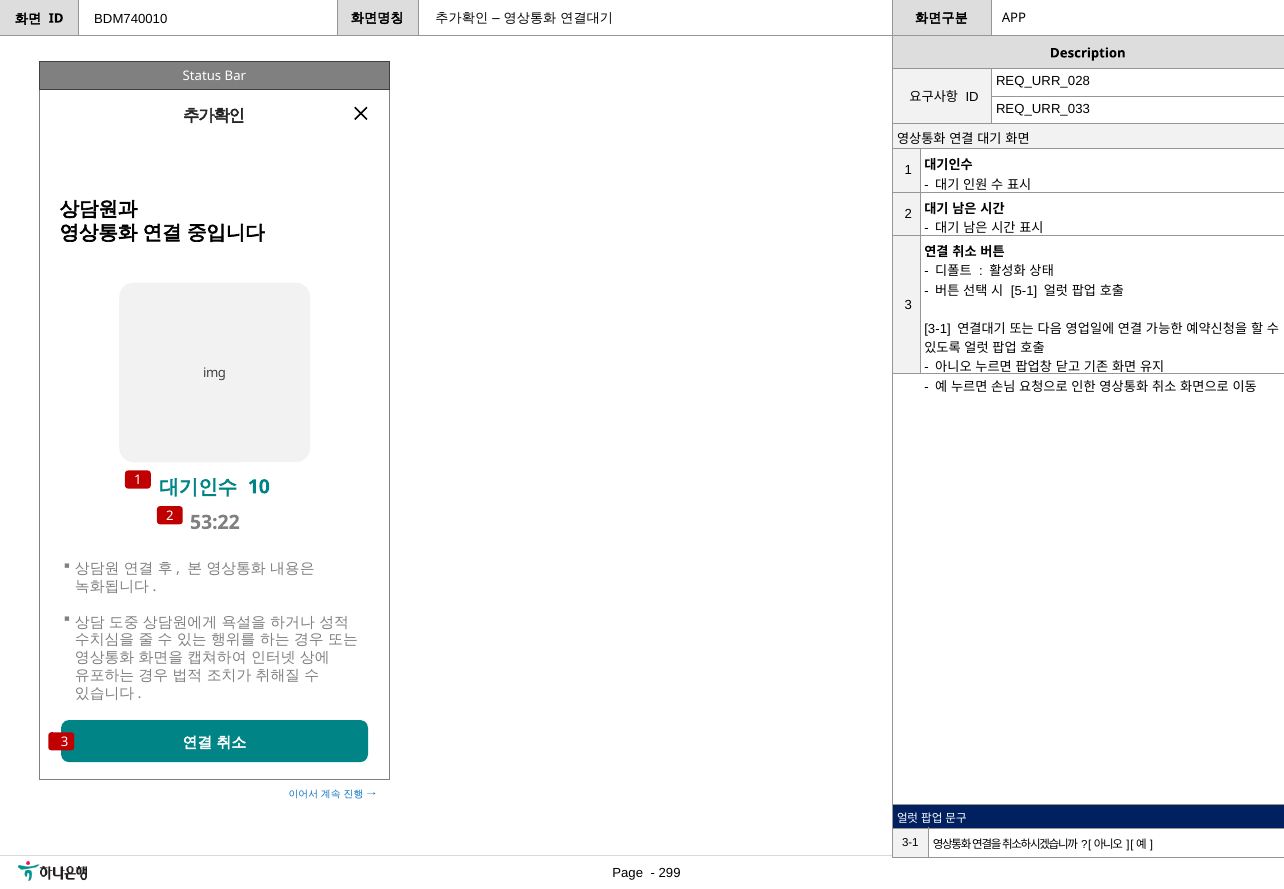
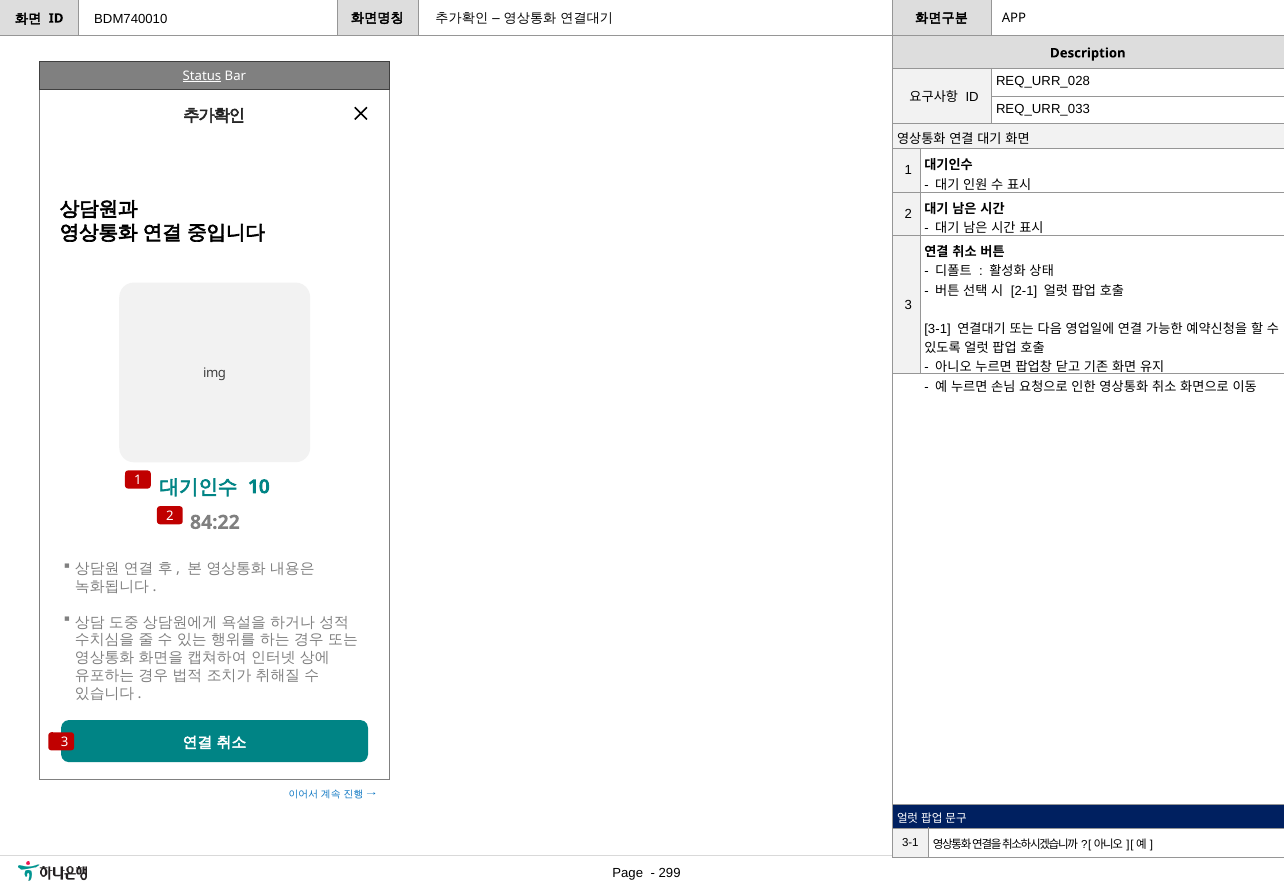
Status underline: none -> present (202, 76)
5-1: 5-1 -> 2-1 (1024, 291)
53:22: 53:22 -> 84:22 (215, 522)
